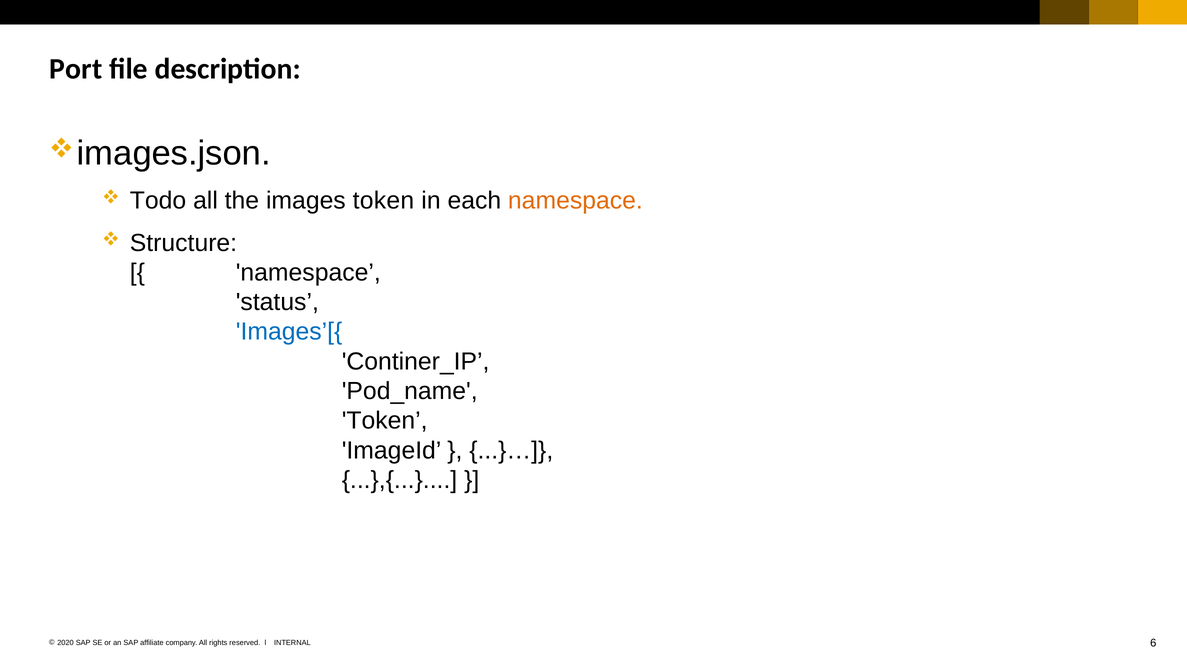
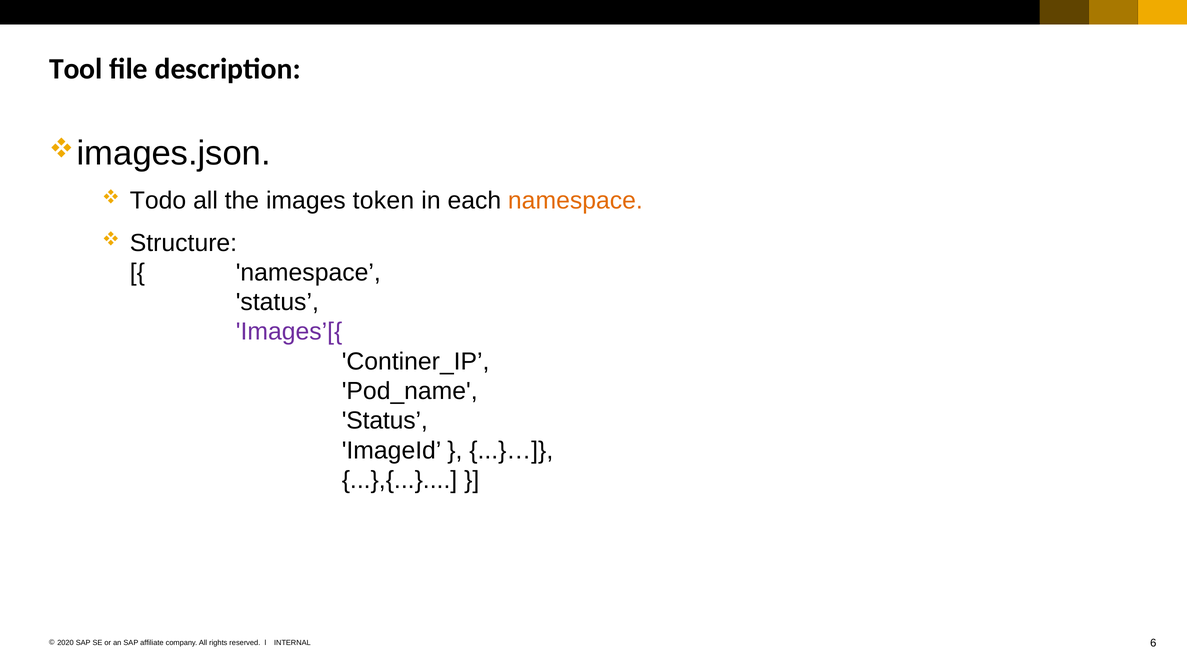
Port: Port -> Tool (76, 69)
Images’[{ colour: blue -> purple (289, 332)
Token: Token -> Status (385, 421)
